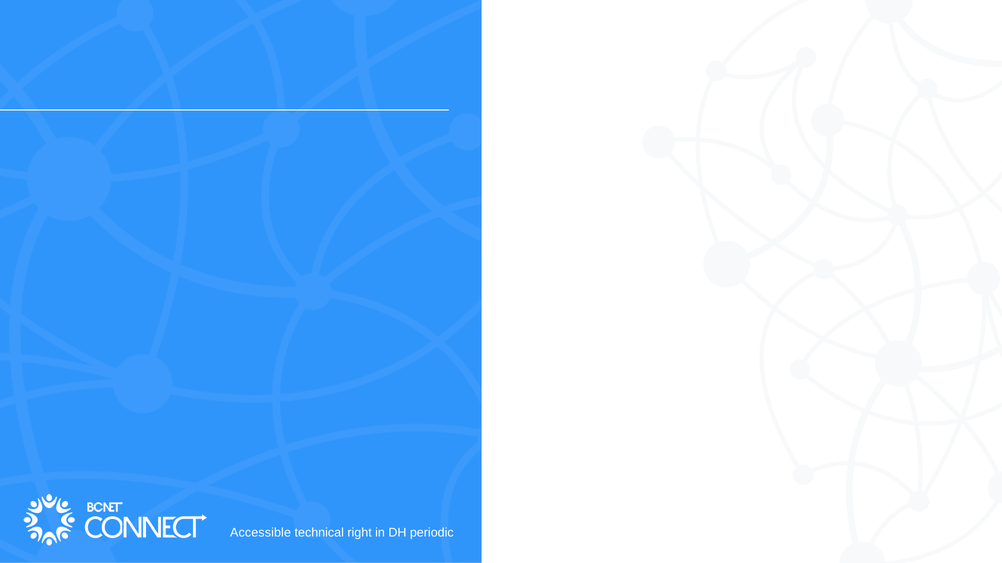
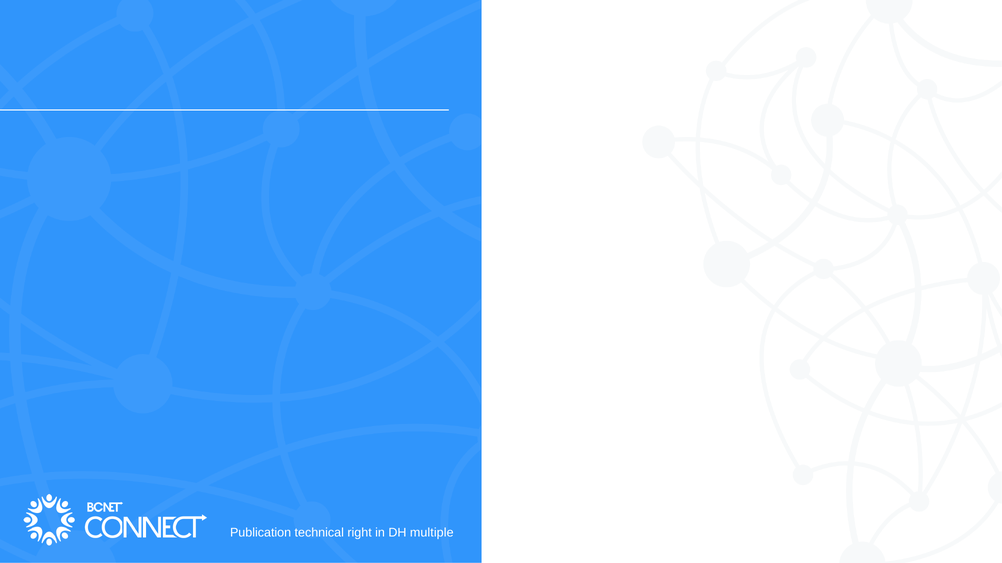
Accessible: Accessible -> Publication (261, 533)
periodic: periodic -> multiple (432, 533)
